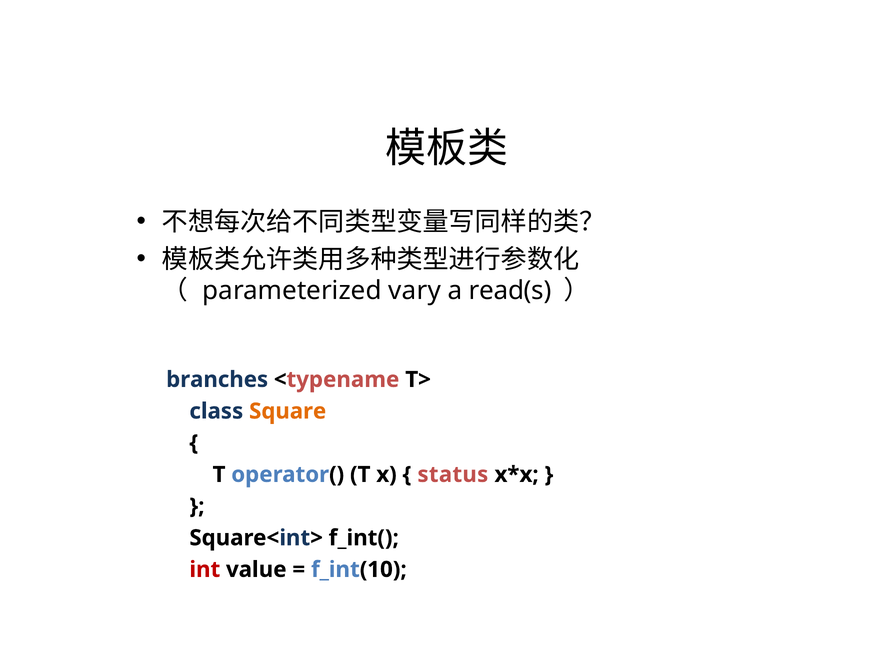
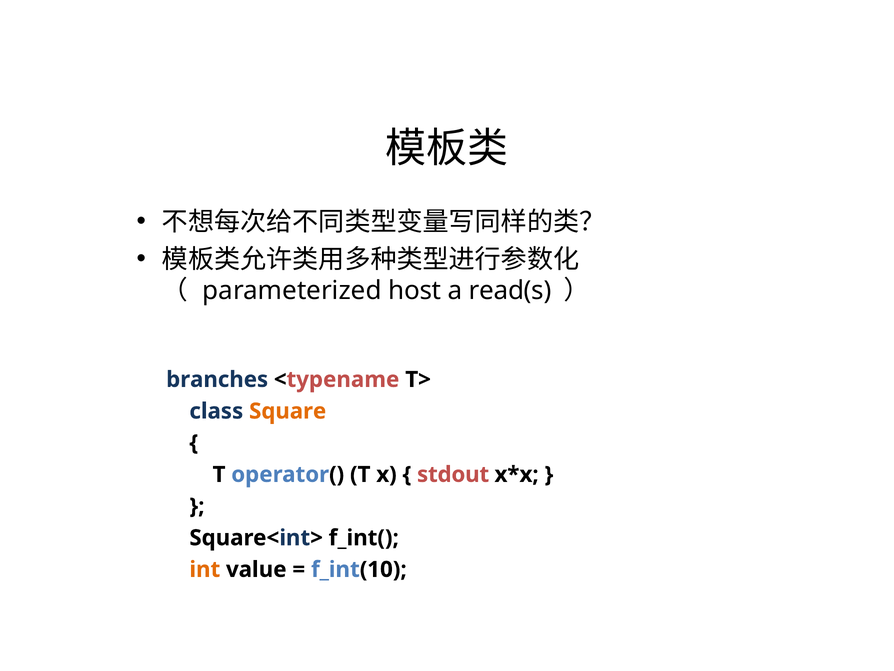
vary: vary -> host (415, 290)
status: status -> stdout (453, 474)
int colour: red -> orange (205, 569)
